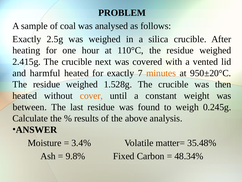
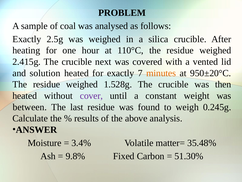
harmful: harmful -> solution (45, 73)
cover colour: orange -> purple (91, 96)
48.34%: 48.34% -> 51.30% (189, 156)
